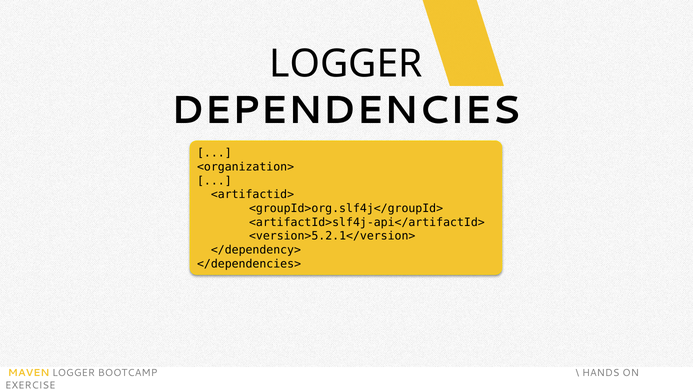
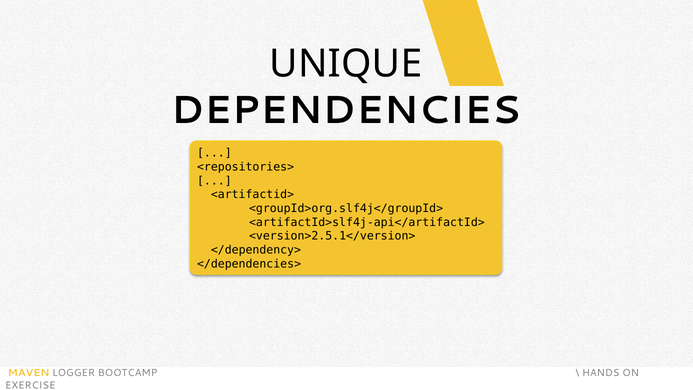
LOGGER: LOGGER -> UNIQUE (346, 64)
<organization>: <organization> -> <repositories> (246, 167)
<version>5.2.1</version>: <version>5.2.1</version> -> <version>2.5.1</version> (332, 236)
